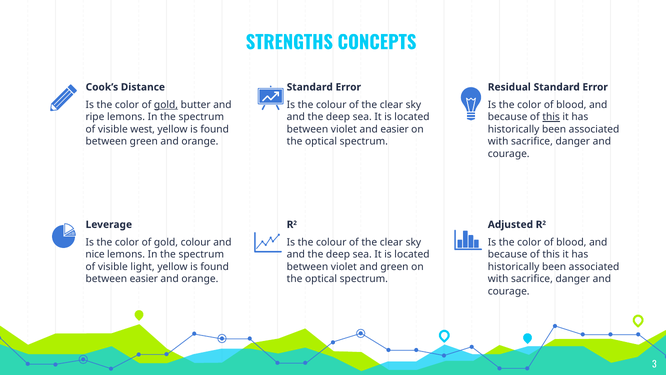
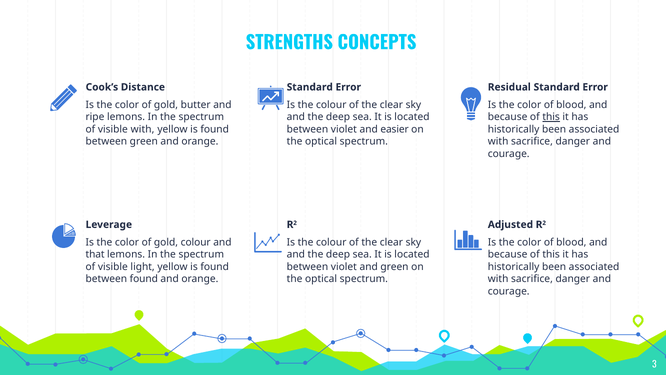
gold underline: present -> none (166, 105)
visible west: west -> with (143, 129)
nice: nice -> that (95, 254)
between easier: easier -> found (144, 279)
